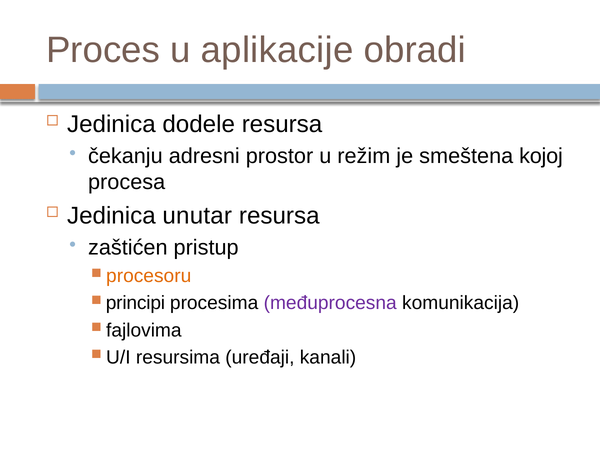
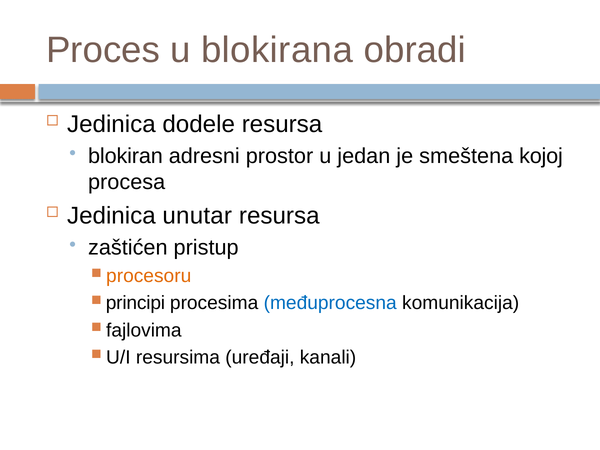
aplikacije: aplikacije -> blokirana (277, 50)
čekanju: čekanju -> blokiran (125, 156)
režim: režim -> jedan (364, 156)
međuprocesna colour: purple -> blue (330, 303)
